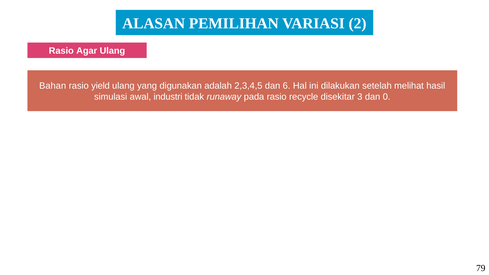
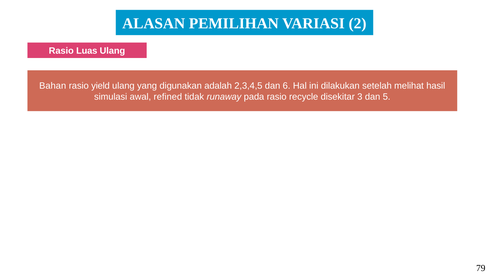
Agar: Agar -> Luas (87, 51)
industri: industri -> refined (168, 97)
0: 0 -> 5 (387, 97)
